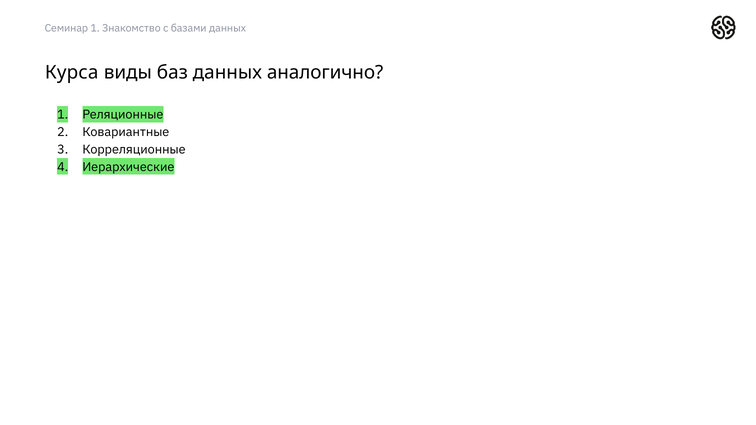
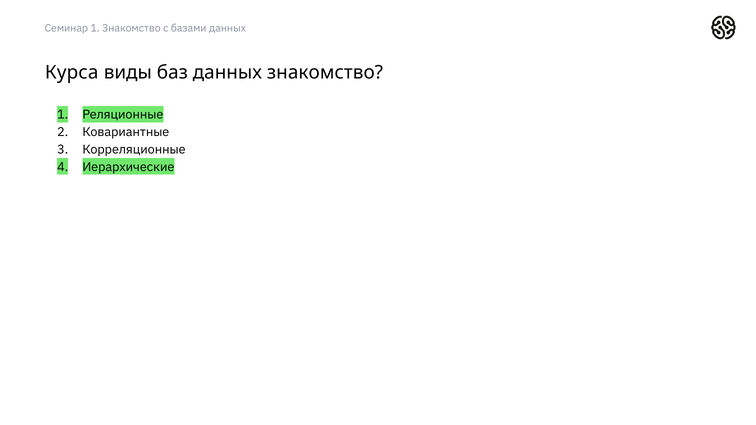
данных аналогично: аналогично -> знакомство (325, 73)
